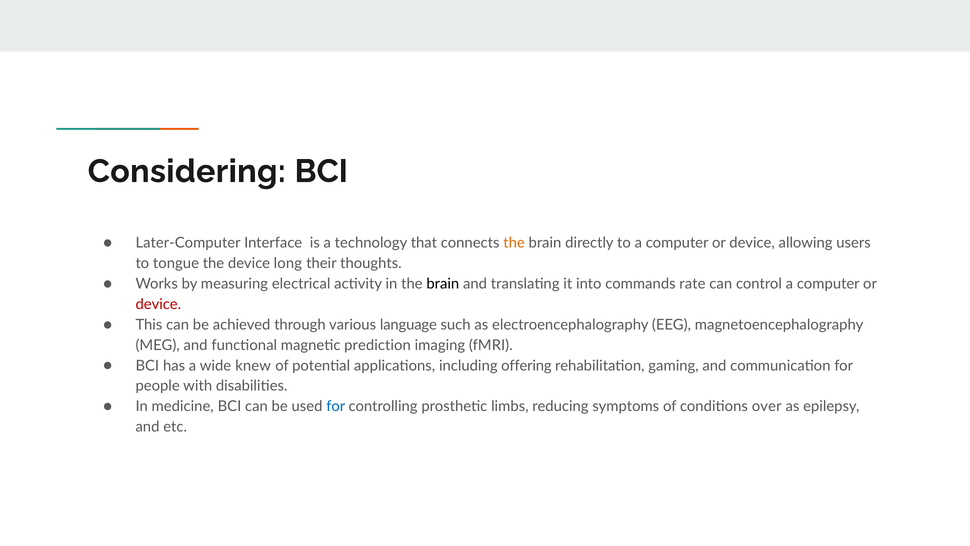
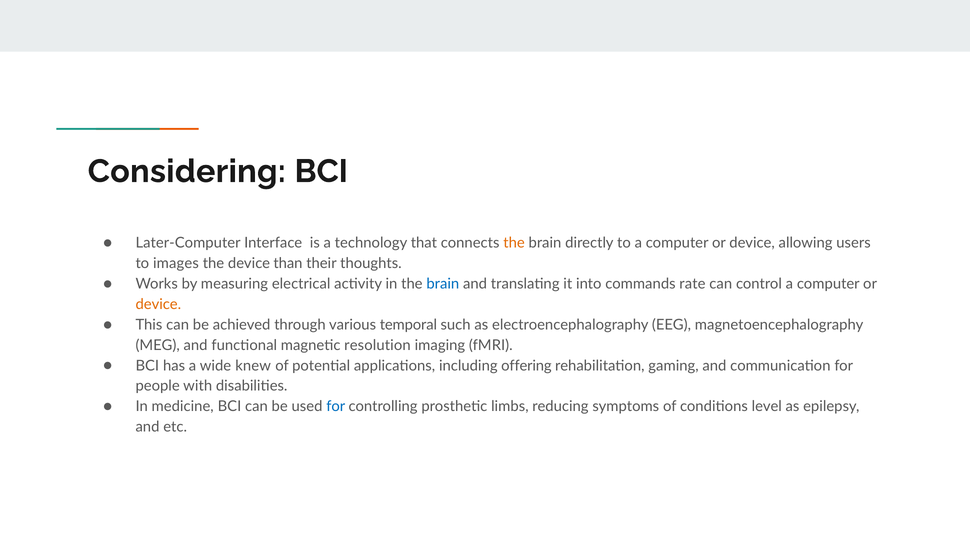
tongue: tongue -> images (176, 263)
long: long -> than (288, 263)
brain colour: black -> blue (443, 284)
device colour: red -> orange (158, 304)
language: language -> temporal (408, 325)
prediction: prediction -> resolution (377, 345)
over: over -> level (767, 406)
